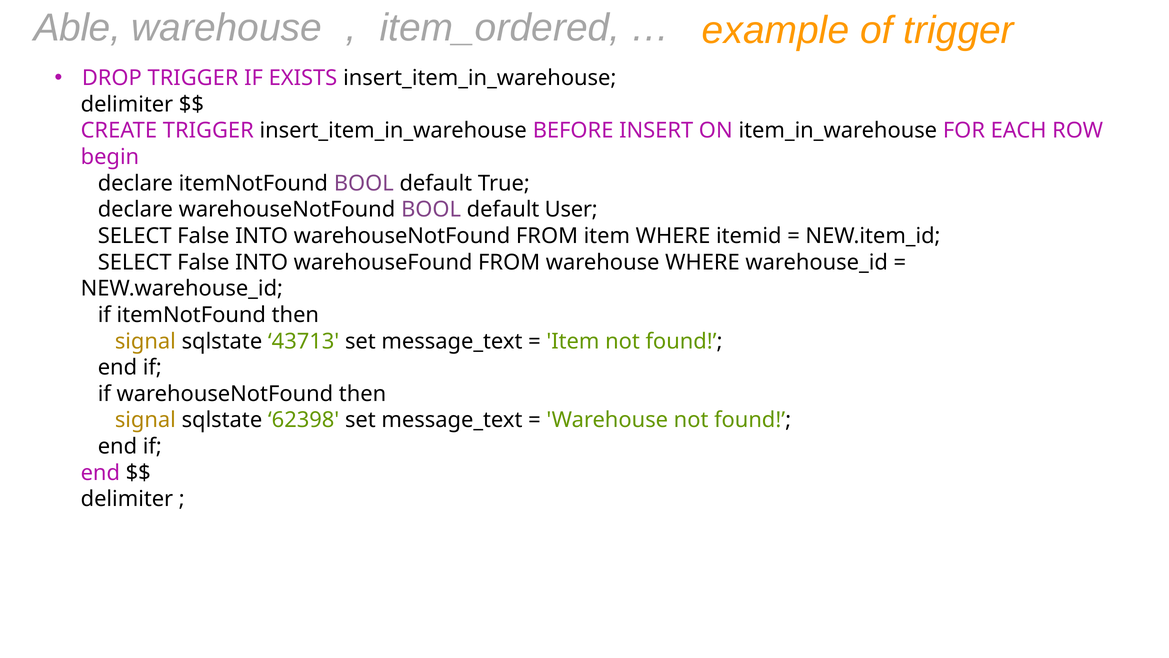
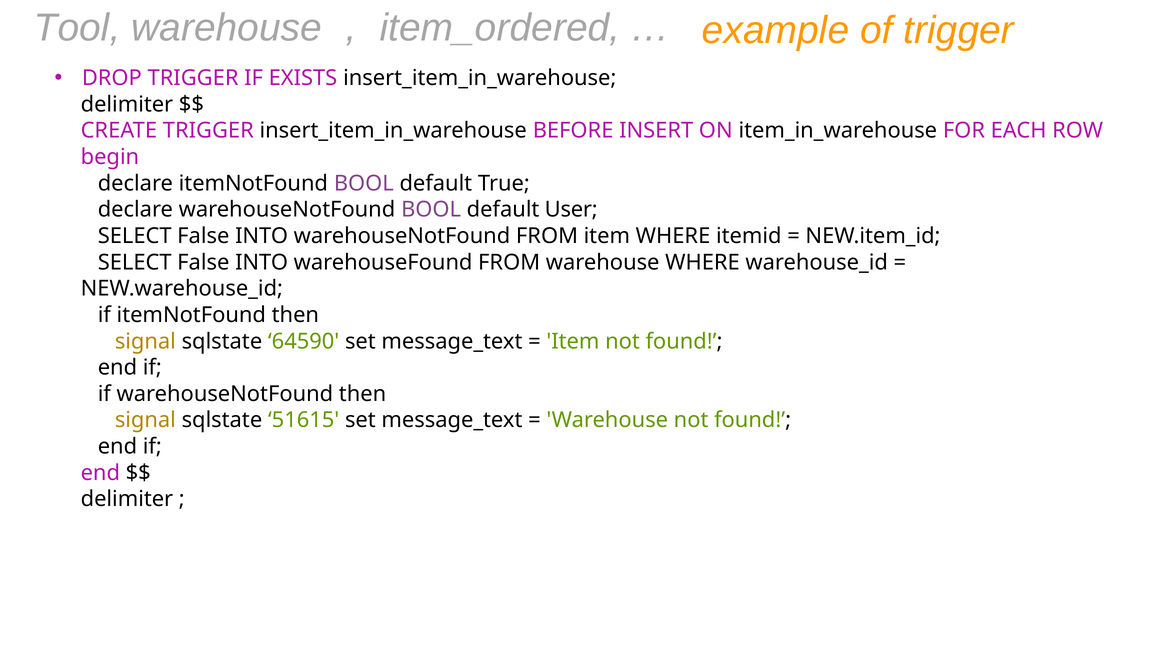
Able: Able -> Tool (77, 28)
43713: 43713 -> 64590 (304, 341)
62398: 62398 -> 51615 (304, 420)
